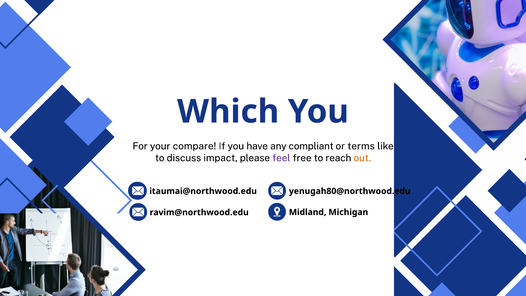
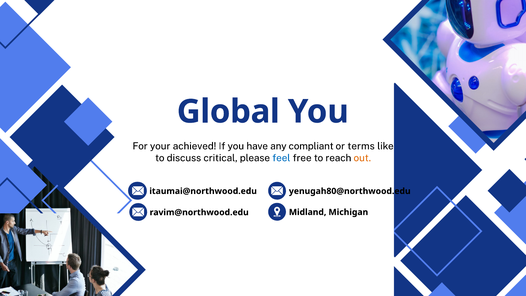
Which: Which -> Global (228, 112)
compare: compare -> achieved (194, 146)
impact: impact -> critical (220, 158)
feel colour: purple -> blue (281, 158)
